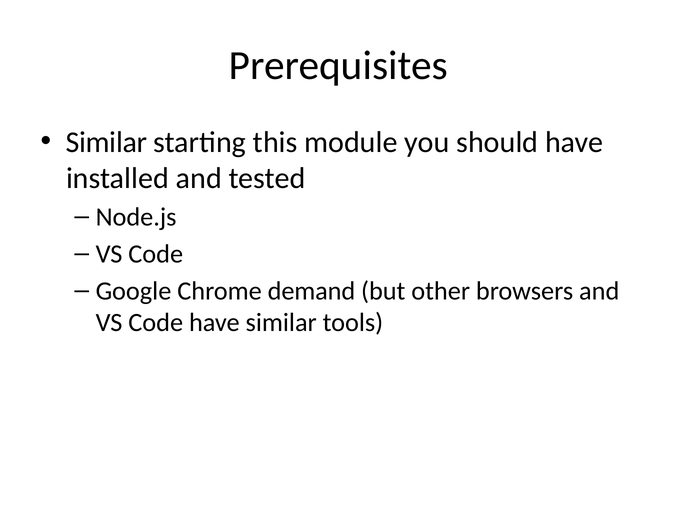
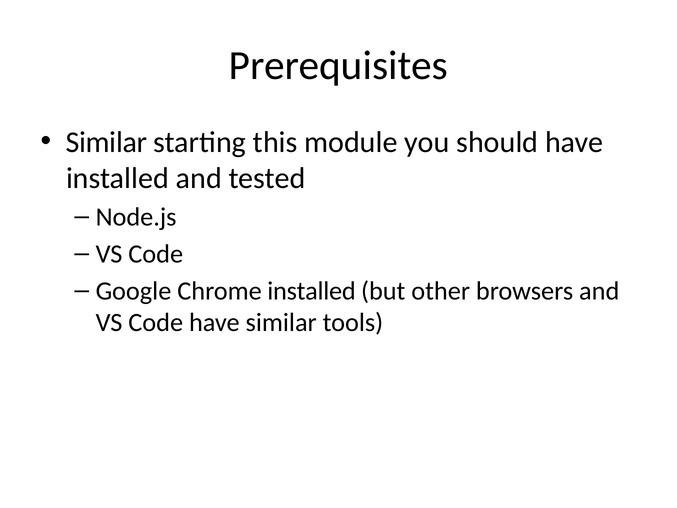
Chrome demand: demand -> installed (312, 291)
